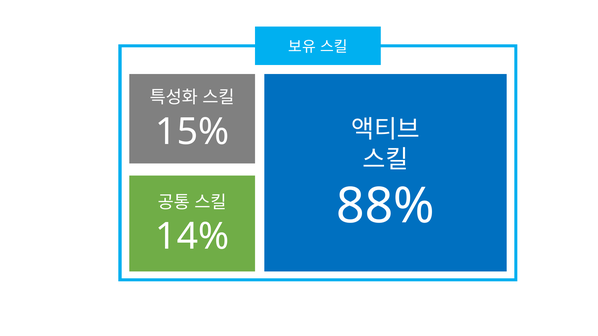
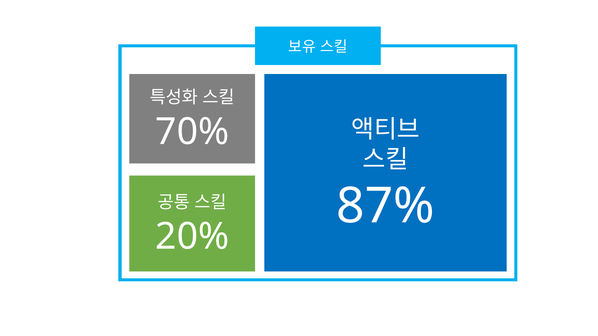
15%: 15% -> 70% (192, 132)
88%: 88% -> 87% (385, 206)
14%: 14% -> 20% (192, 237)
